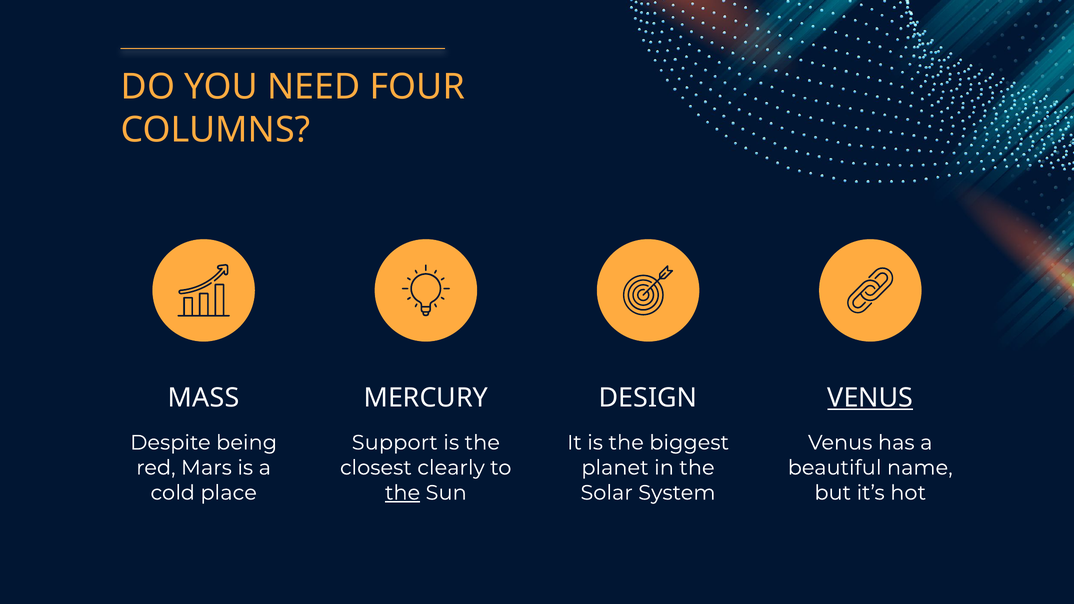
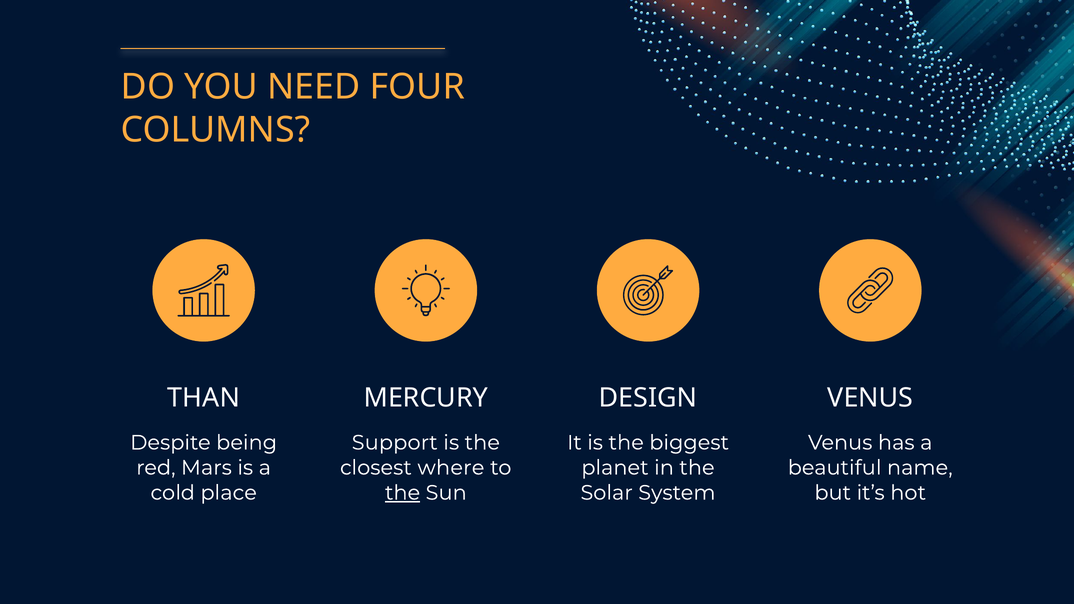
MASS: MASS -> THAN (204, 398)
VENUS underline: present -> none (870, 398)
clearly: clearly -> where (451, 468)
